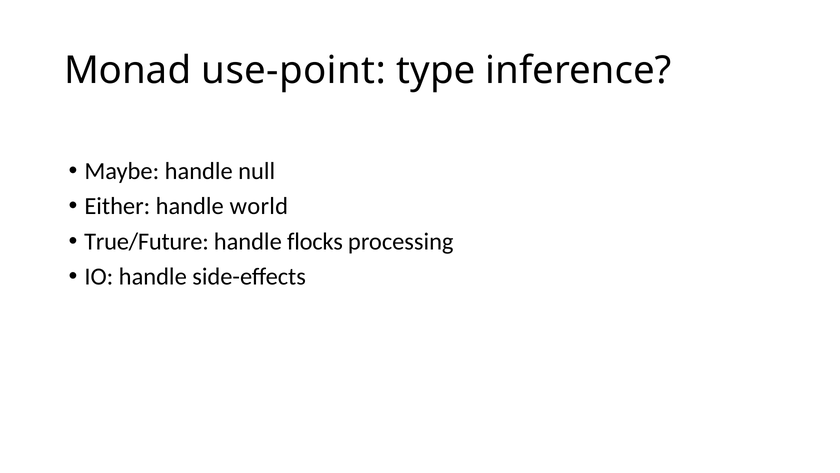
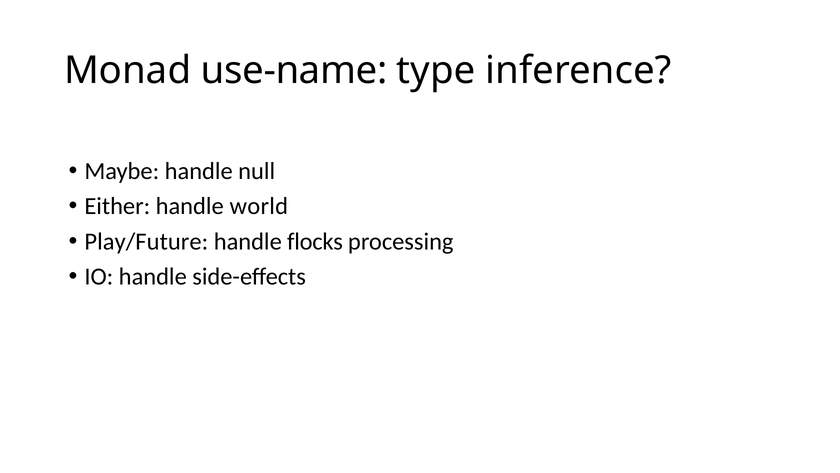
use-point: use-point -> use-name (294, 71)
True/Future: True/Future -> Play/Future (146, 241)
